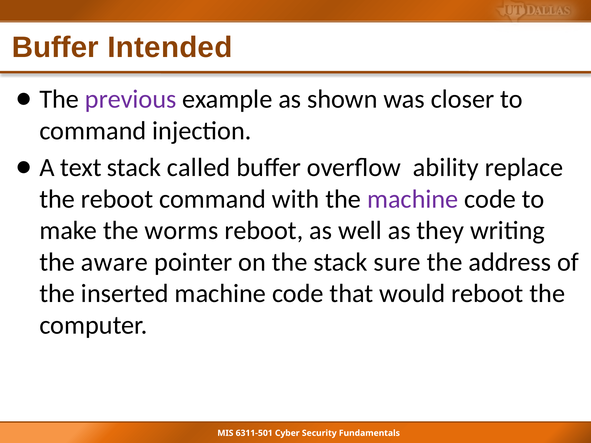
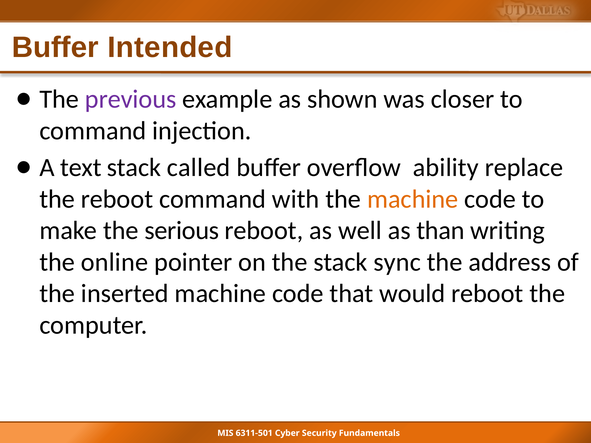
machine colour: purple -> orange (413, 199)
worms: worms -> serious (182, 231)
they: they -> than (440, 231)
aware: aware -> online (115, 262)
sure: sure -> sync (397, 262)
